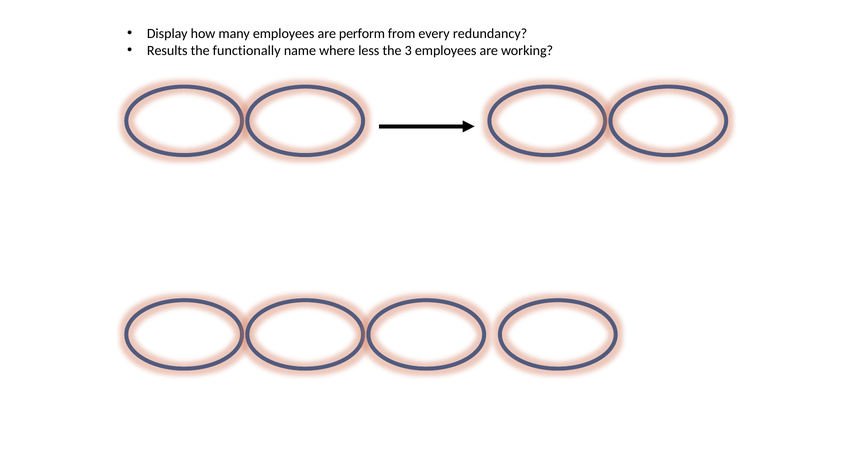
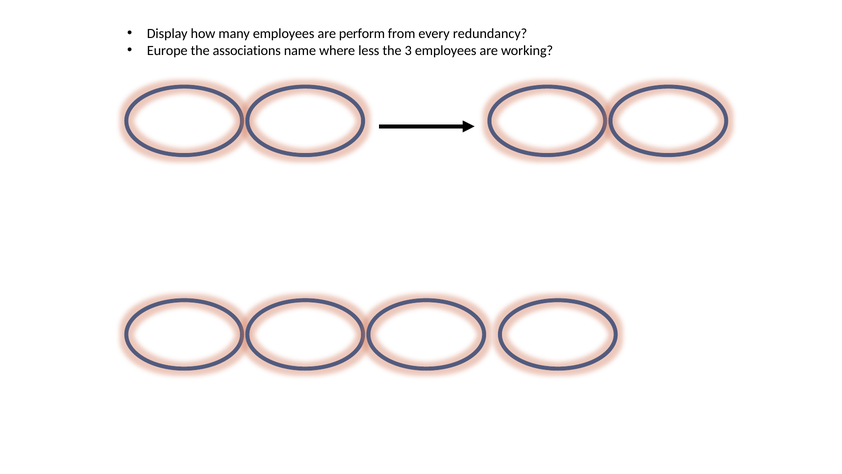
Results: Results -> Europe (167, 50)
functionally: functionally -> associations (247, 50)
